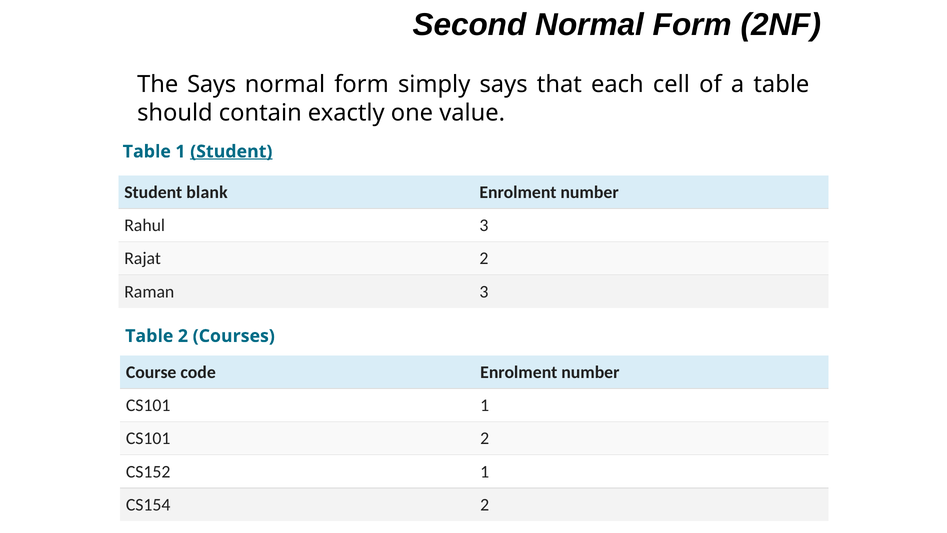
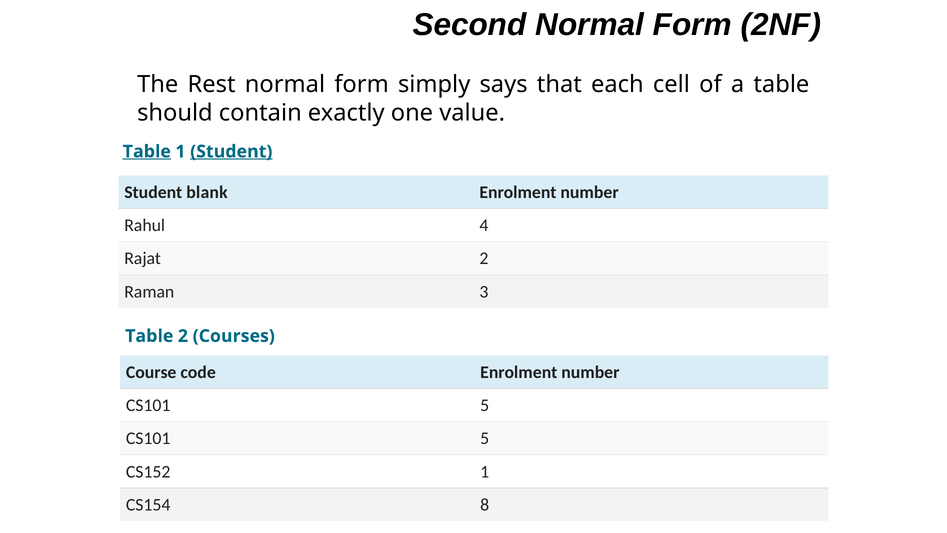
The Says: Says -> Rest (212, 84)
Table underline: none -> present (147, 152)
Rahul 3: 3 -> 4 (484, 225)
1: 1 -> 5 (485, 405)
2: 2 -> 5 (485, 438)
CS154 2: 2 -> 8 (485, 505)
